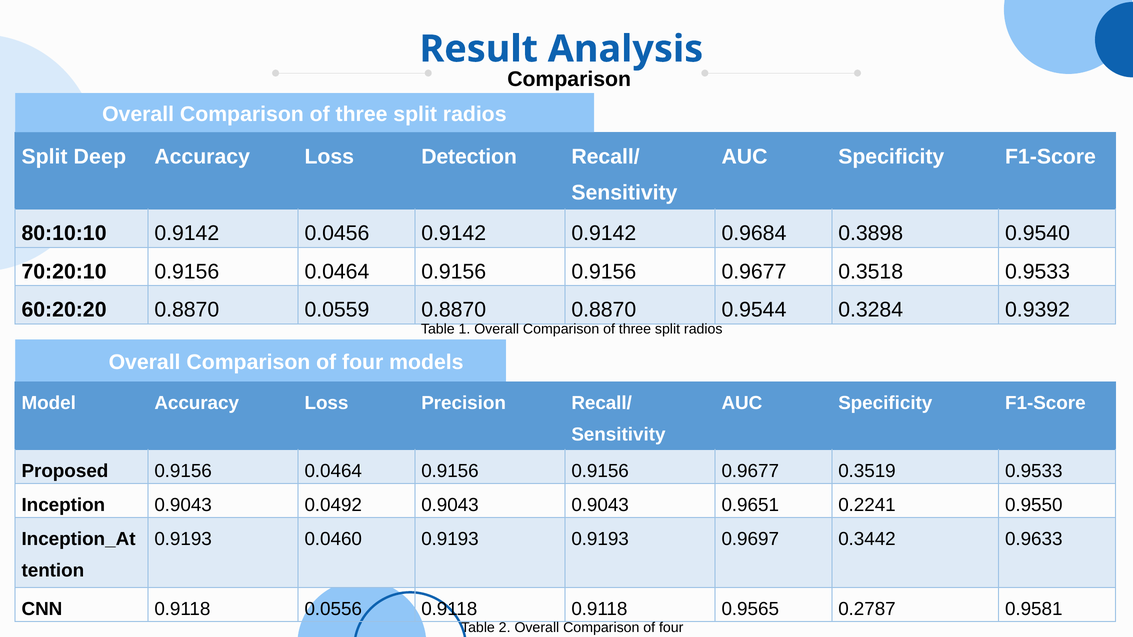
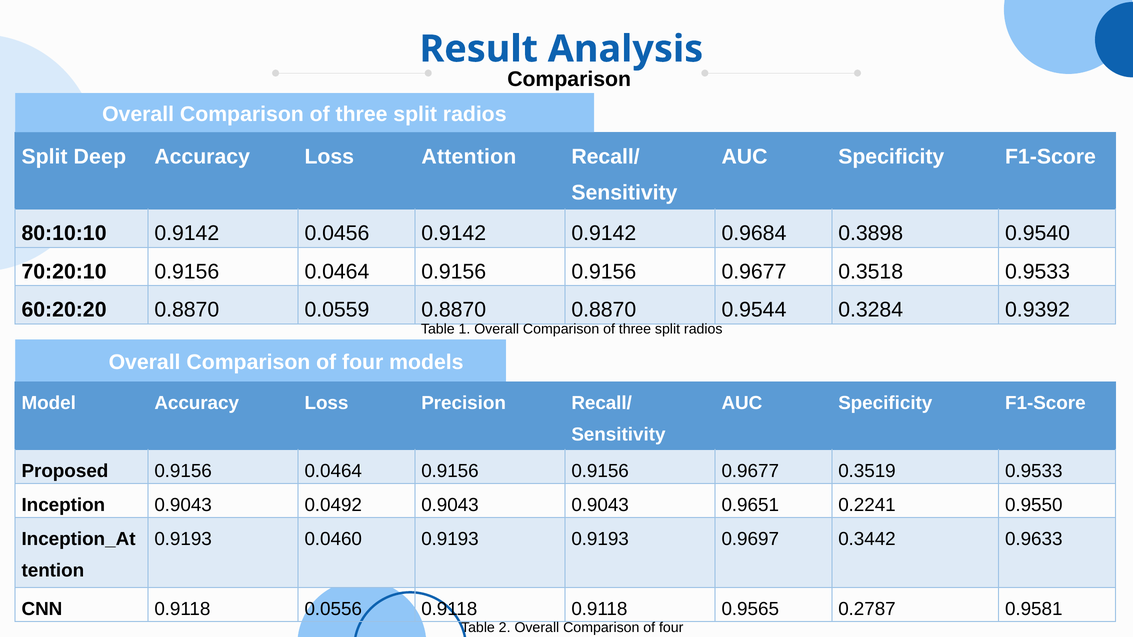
Detection: Detection -> Attention (469, 157)
